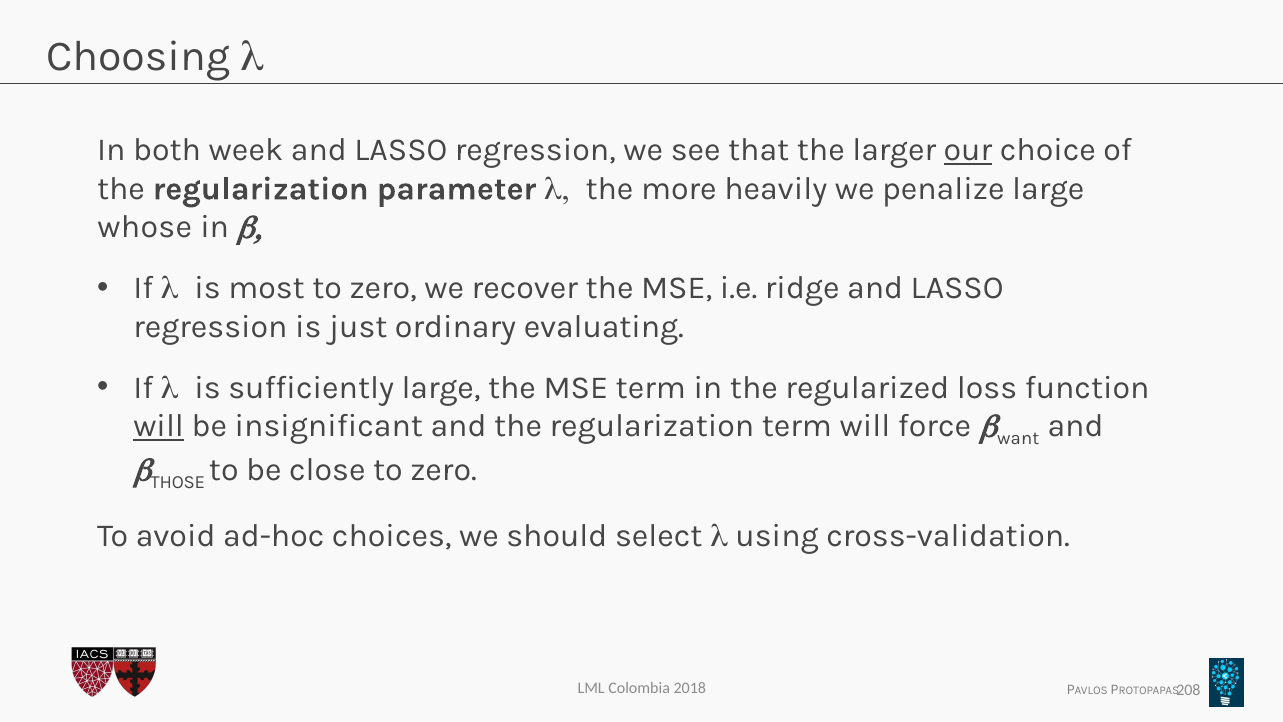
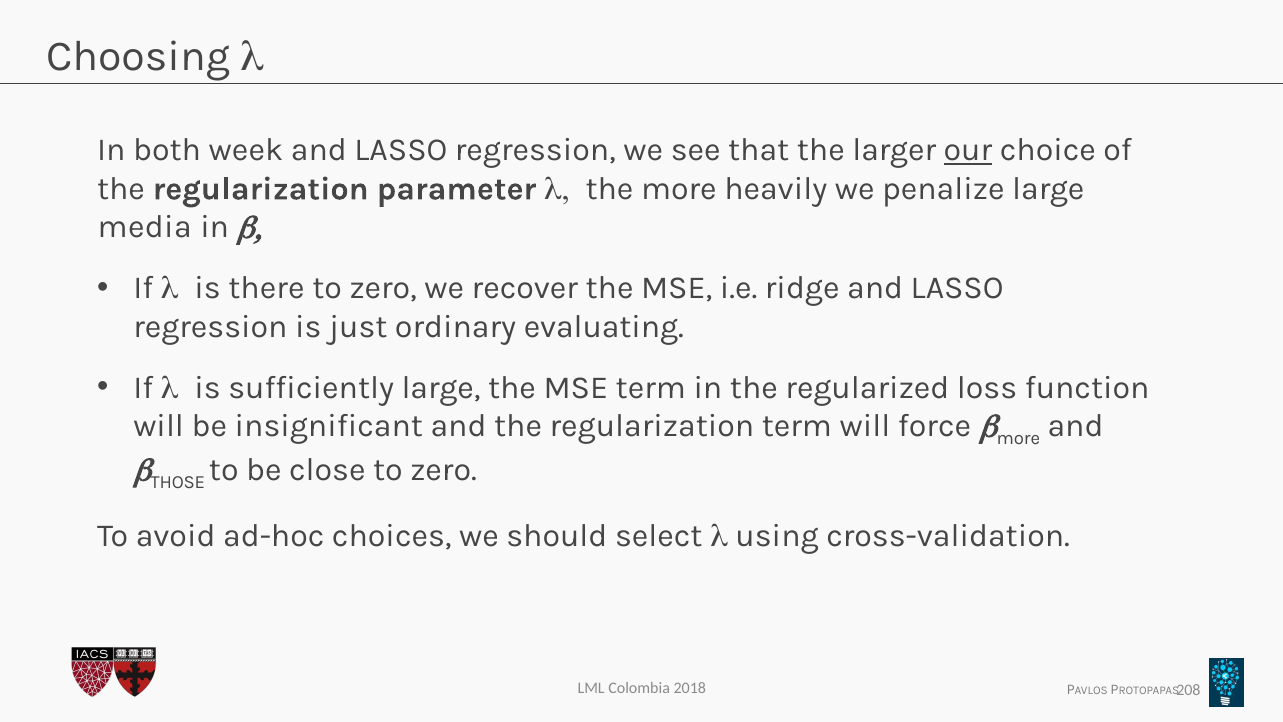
whose: whose -> media (145, 227)
most: most -> there (266, 288)
will underline: present -> none (159, 426)
want: want -> more (1018, 438)
